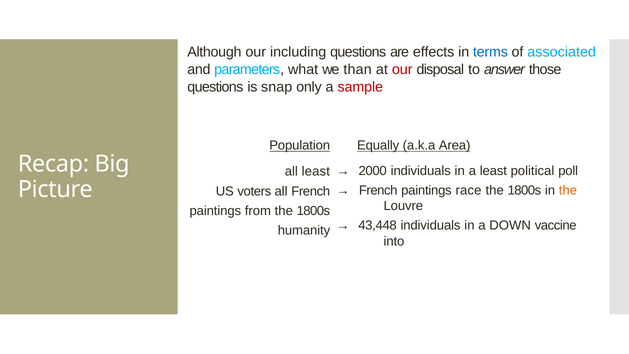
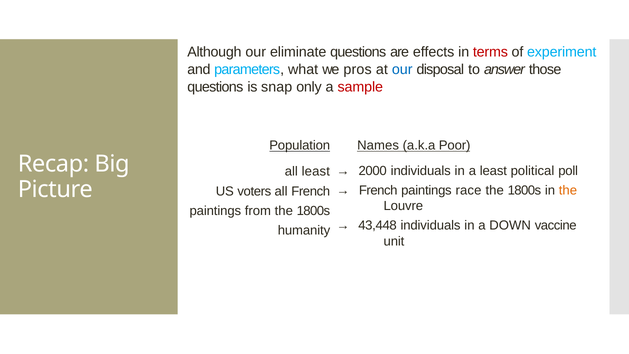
including: including -> eliminate (298, 52)
terms colour: blue -> red (490, 52)
associated: associated -> experiment (562, 52)
than: than -> pros (358, 69)
our colour: red -> blue (402, 69)
Equally: Equally -> Names (378, 145)
Area: Area -> Poor (455, 145)
into: into -> unit (394, 241)
